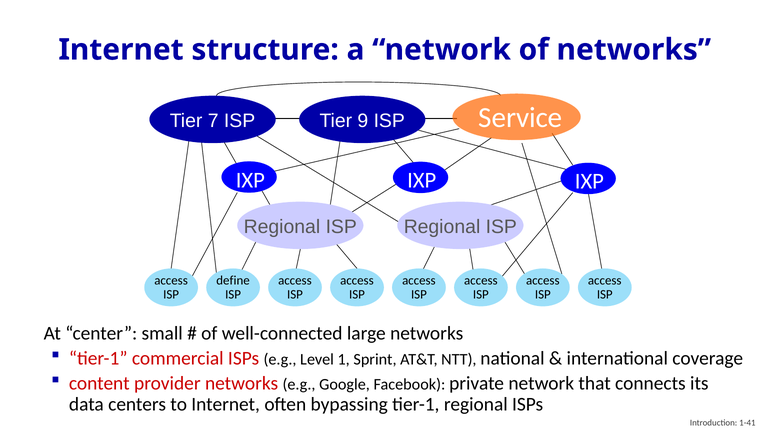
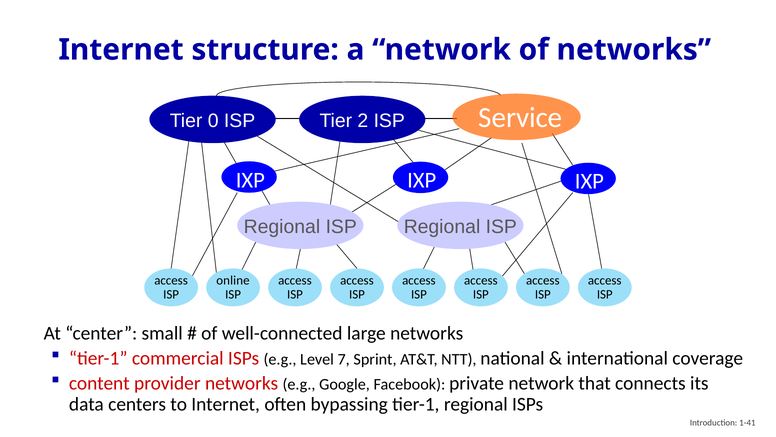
7: 7 -> 0 (213, 121)
9: 9 -> 2 (363, 121)
define: define -> online (233, 280)
1: 1 -> 7 (344, 359)
